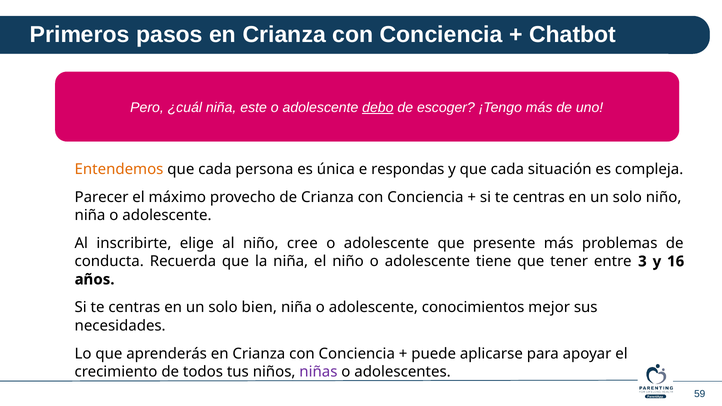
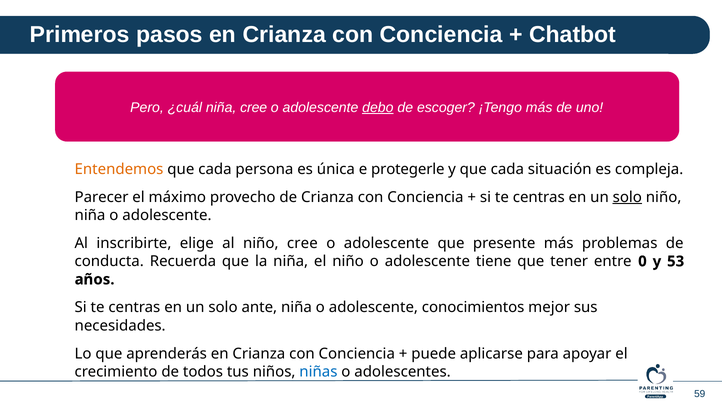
niña este: este -> cree (254, 108)
respondas: respondas -> protegerle (408, 169)
solo underline: none -> present (627, 197)
3: 3 -> 0 (642, 261)
16: 16 -> 53 (676, 261)
bien: bien -> ante (259, 308)
niñas colour: purple -> blue (318, 372)
